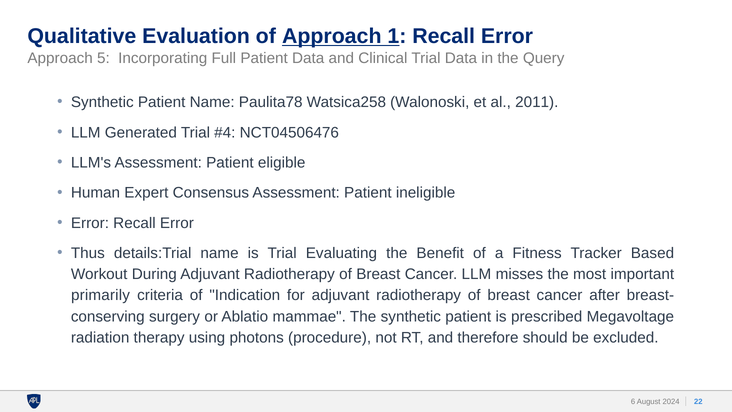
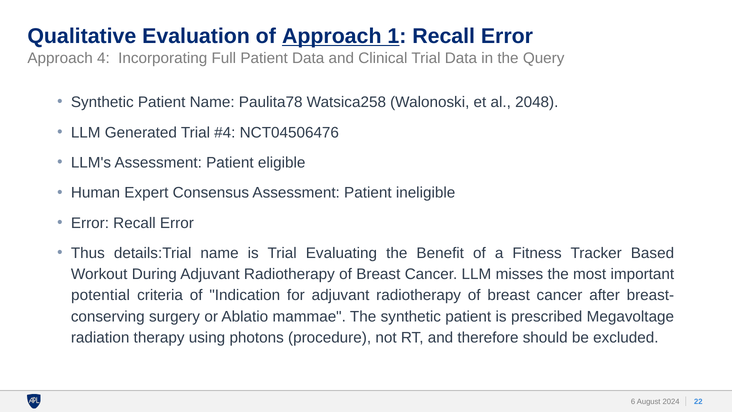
5: 5 -> 4 (103, 58)
2011: 2011 -> 2048 (537, 102)
primarily: primarily -> potential (101, 295)
